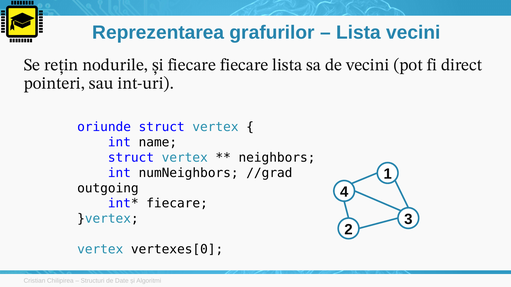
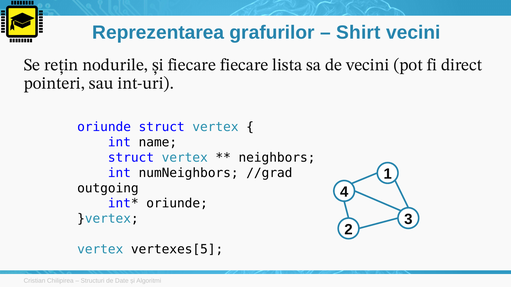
Lista: Lista -> Shirt (358, 33)
fiecare: fiecare -> oriunde (177, 204)
vertexes[0: vertexes[0 -> vertexes[5 (177, 250)
